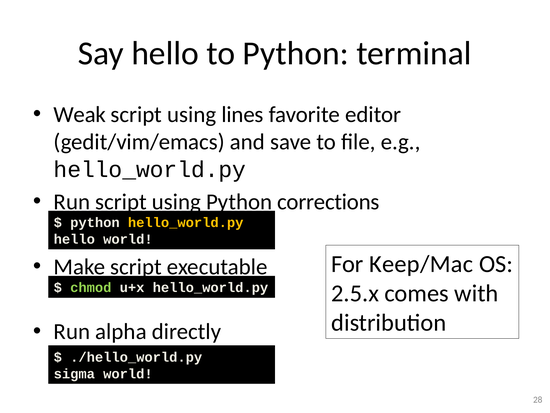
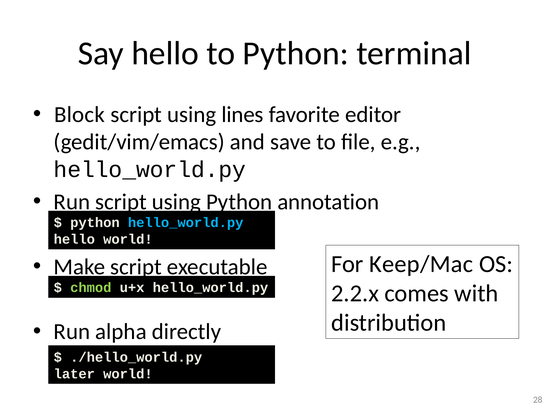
Weak: Weak -> Block (79, 114)
corrections: corrections -> annotation (328, 202)
hello_world.py colour: yellow -> light blue (186, 222)
2.5.x: 2.5.x -> 2.2.x (355, 293)
sigma: sigma -> later (74, 373)
